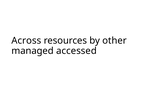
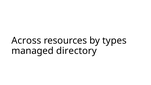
other: other -> types (114, 41)
accessed: accessed -> directory (76, 51)
